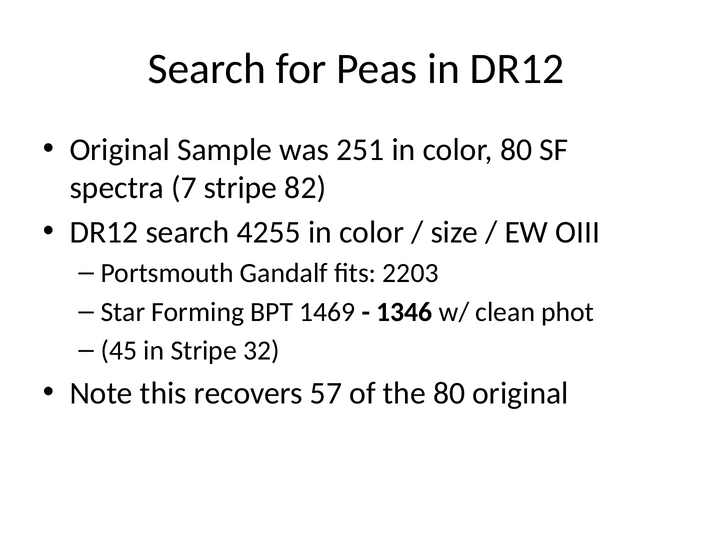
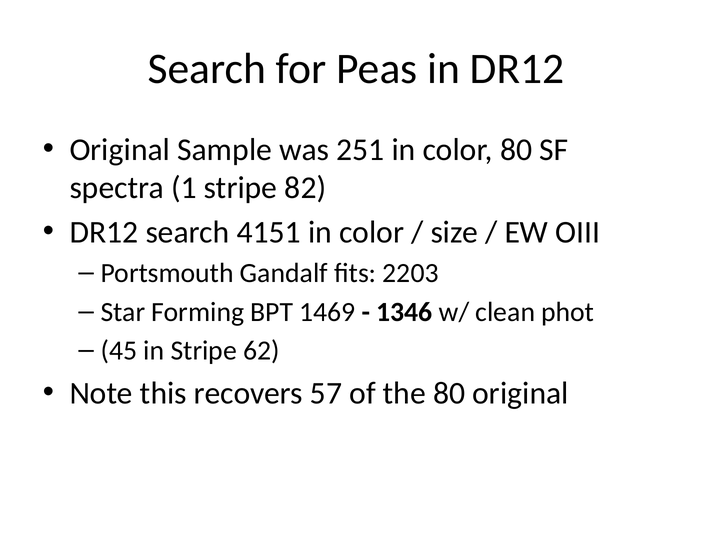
7: 7 -> 1 (184, 188)
4255: 4255 -> 4151 (269, 232)
32: 32 -> 62 (261, 351)
